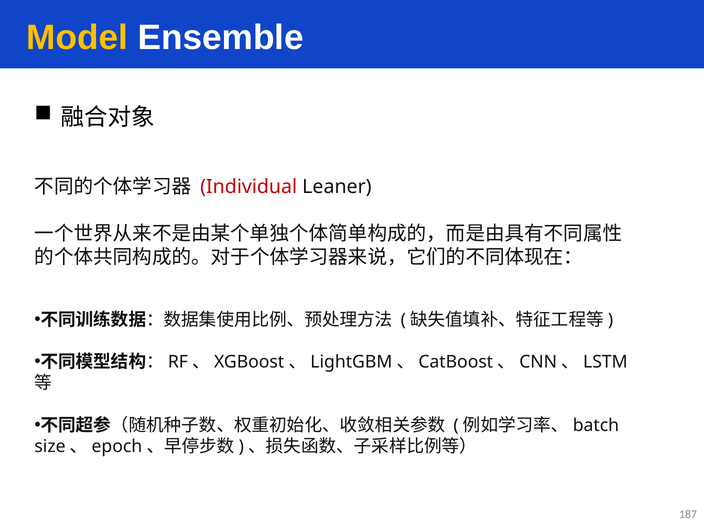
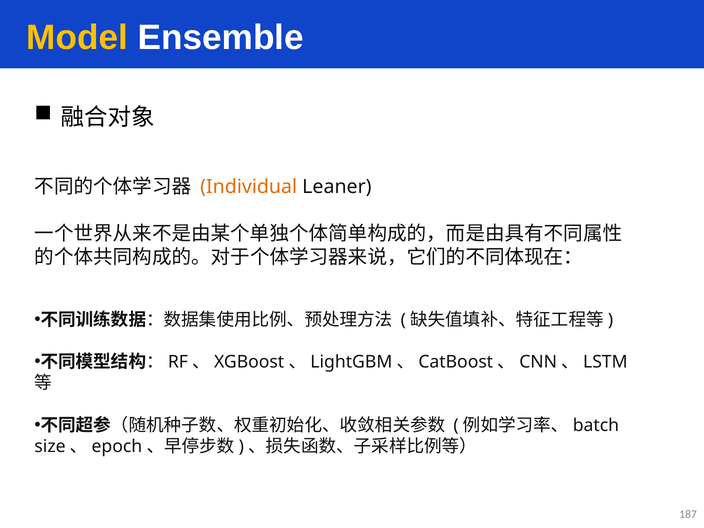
Individual colour: red -> orange (249, 187)
